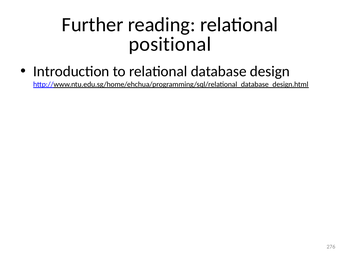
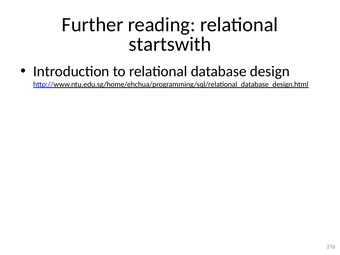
positional: positional -> startswith (170, 44)
